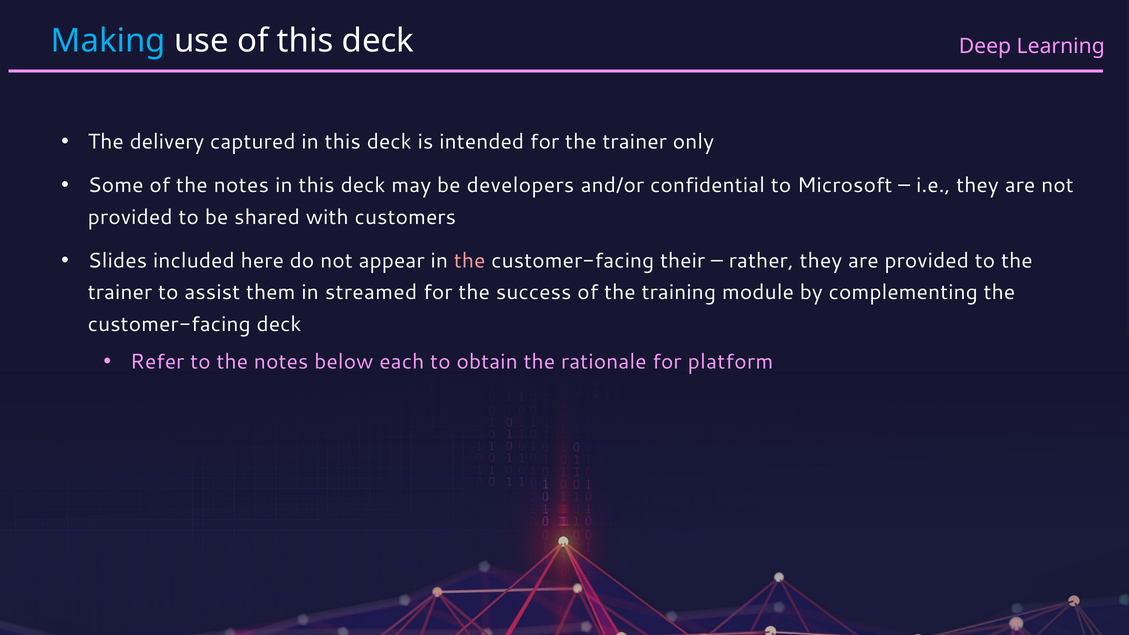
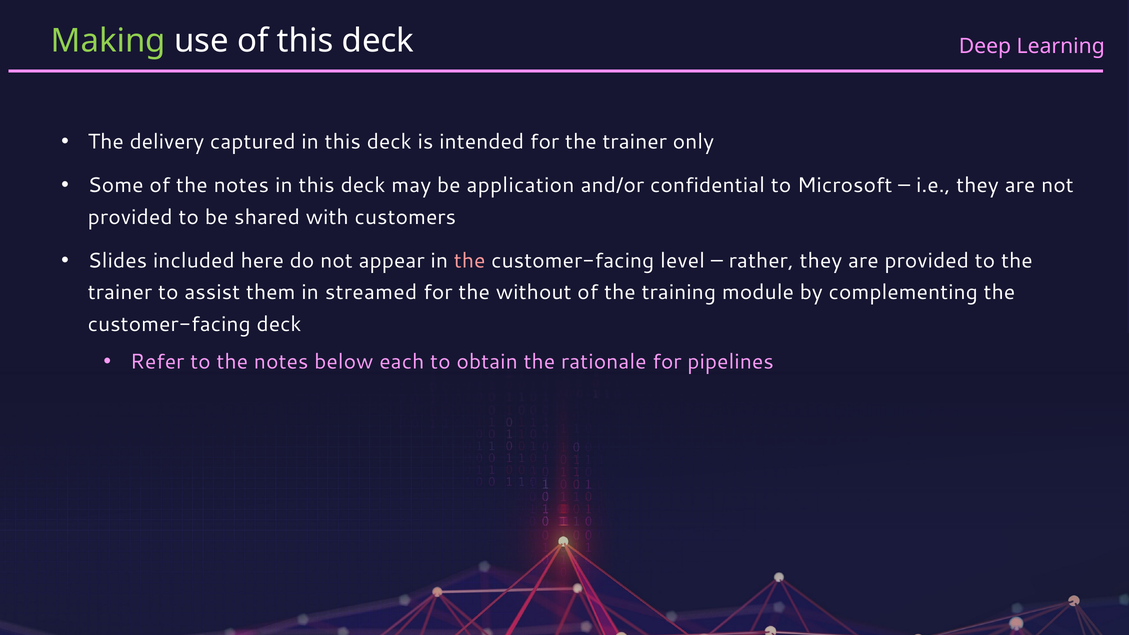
Making colour: light blue -> light green (108, 41)
developers: developers -> application (520, 185)
their: their -> level (683, 261)
success: success -> without (534, 292)
platform: platform -> pipelines (731, 362)
